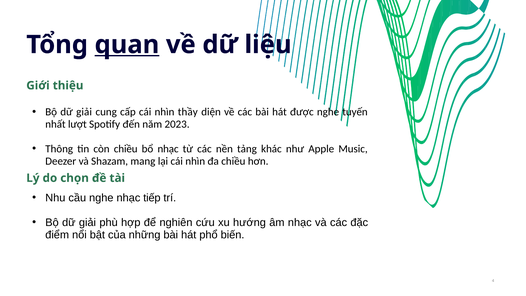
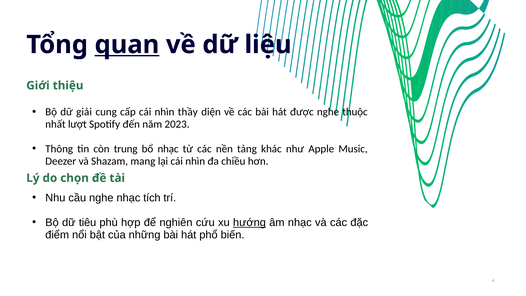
tuyến: tuyến -> thuộc (355, 112)
còn chiều: chiều -> trung (126, 149)
tiếp: tiếp -> tích (152, 198)
giải: giải -> tiêu (88, 222)
hướng underline: none -> present (249, 222)
